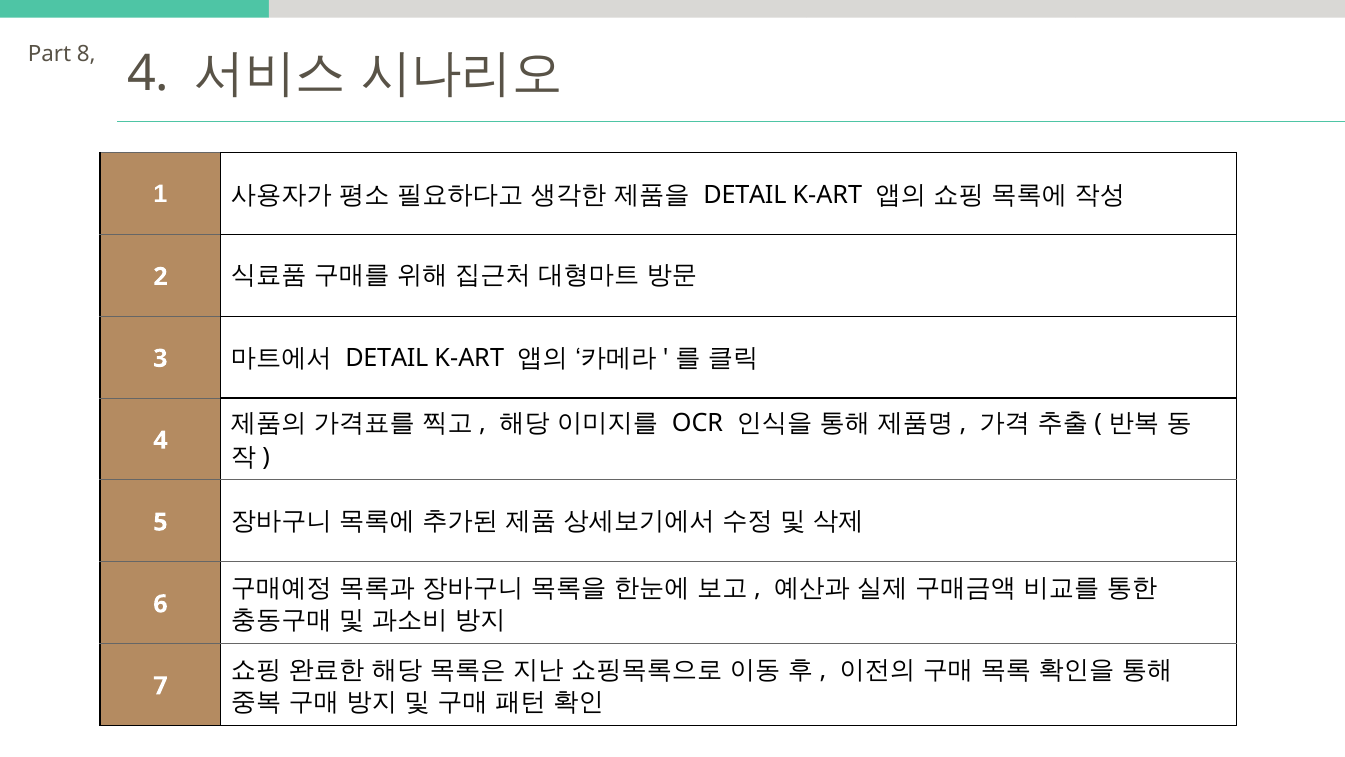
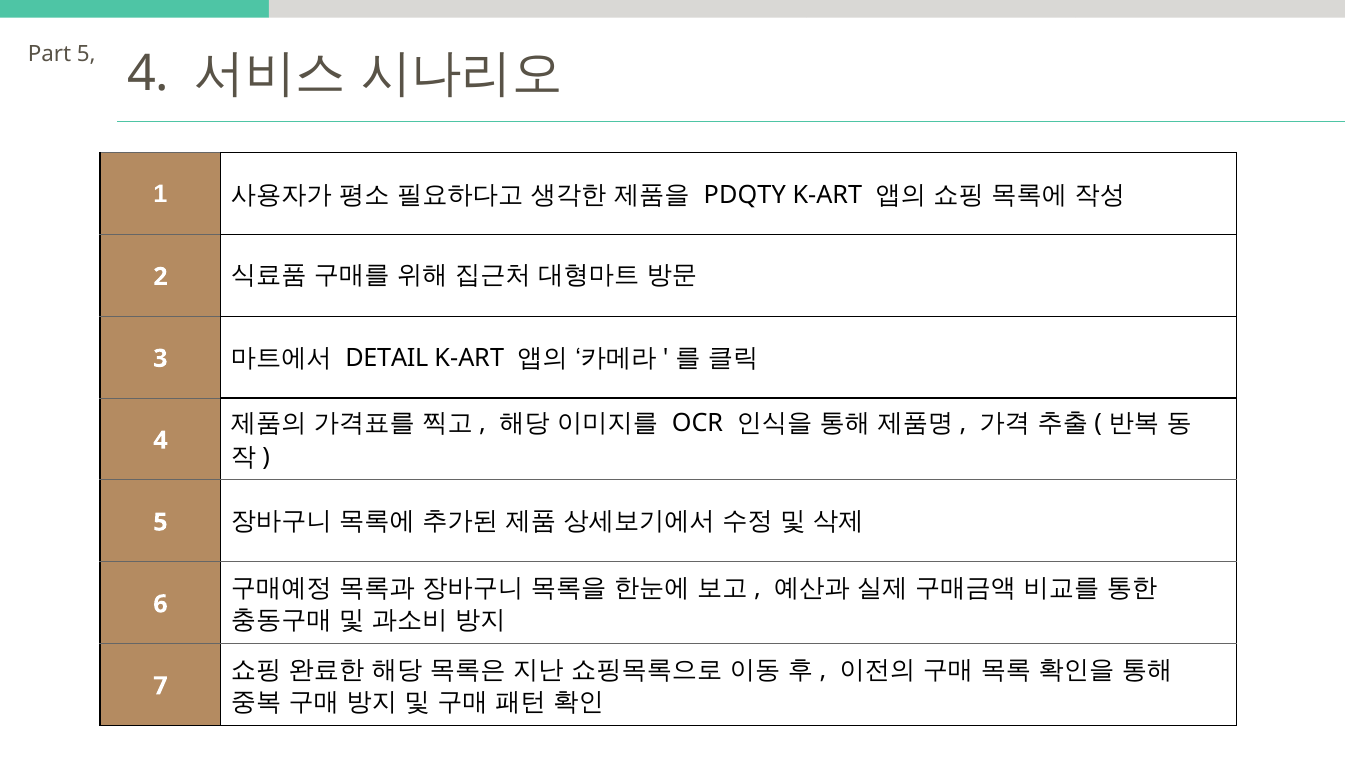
Part 8: 8 -> 5 (86, 54)
DETAIL: DETAIL -> PDQTY (745, 195)
